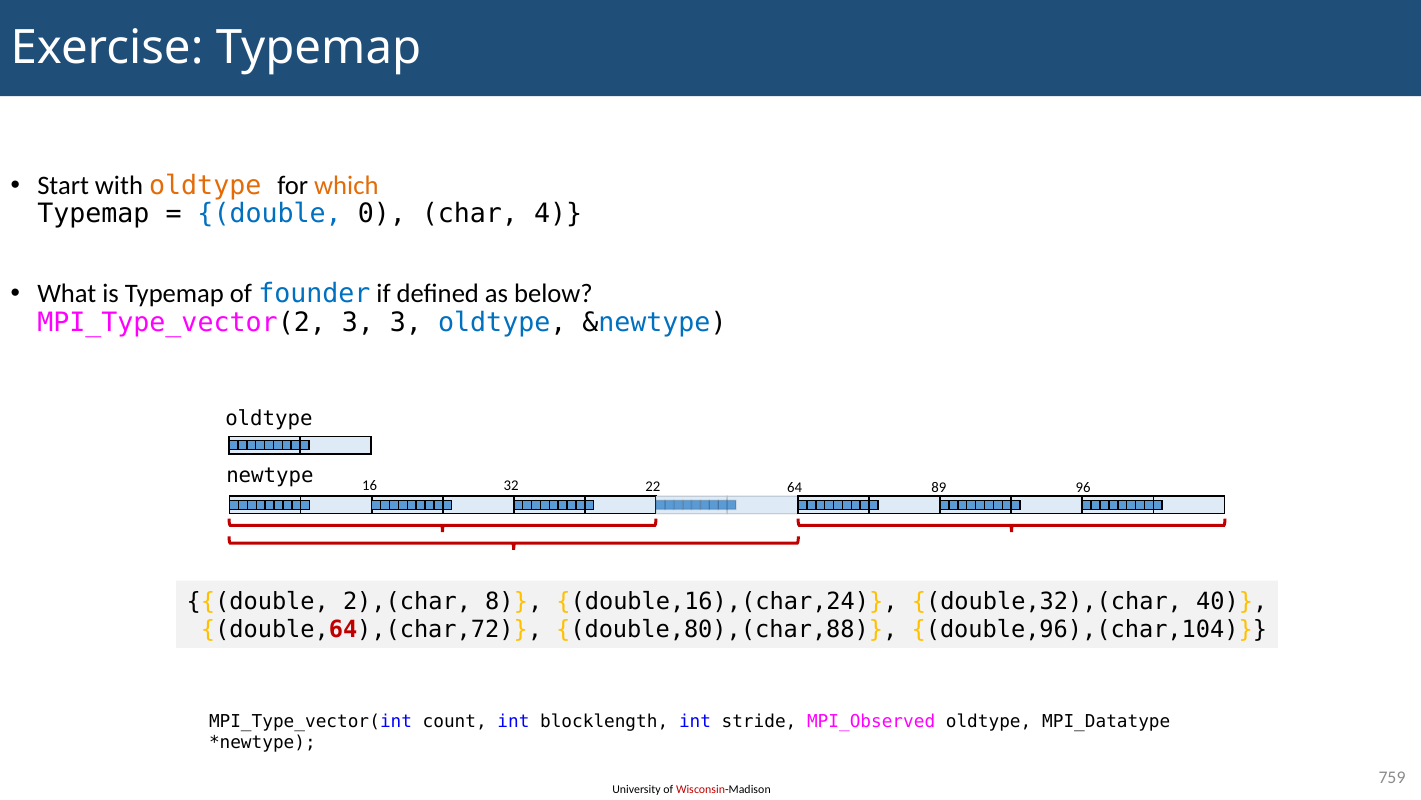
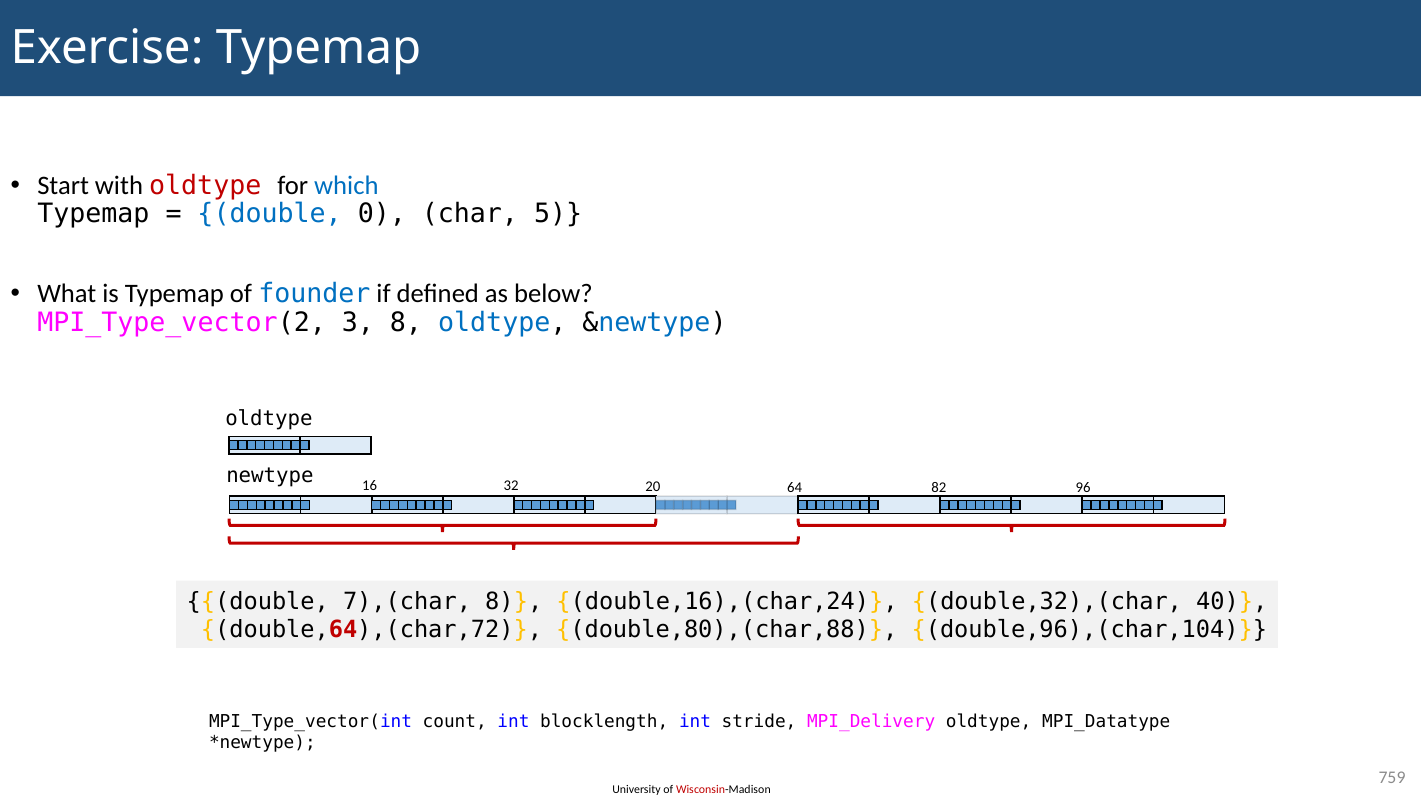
oldtype colour: orange -> red (205, 185)
which colour: orange -> blue (346, 185)
4: 4 -> 5 (558, 214)
3 3: 3 -> 8 (406, 322)
22: 22 -> 20 (653, 486)
89: 89 -> 82 (939, 487)
2),(char: 2),(char -> 7),(char (407, 601)
MPI_Observed: MPI_Observed -> MPI_Delivery (871, 721)
